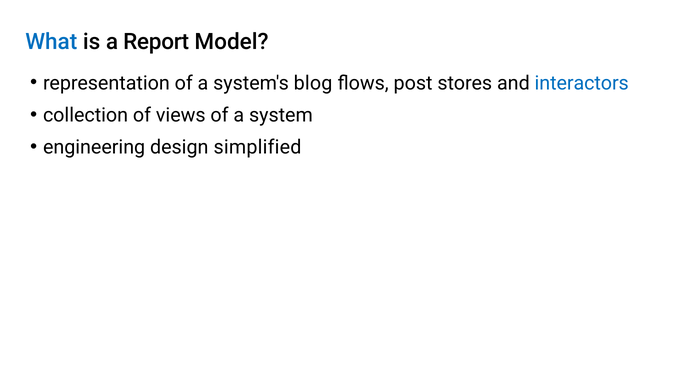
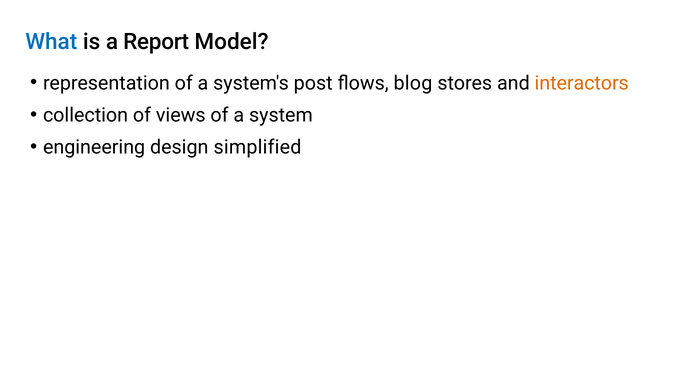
blog: blog -> post (313, 83)
post: post -> blog (413, 83)
interactors colour: blue -> orange (582, 83)
